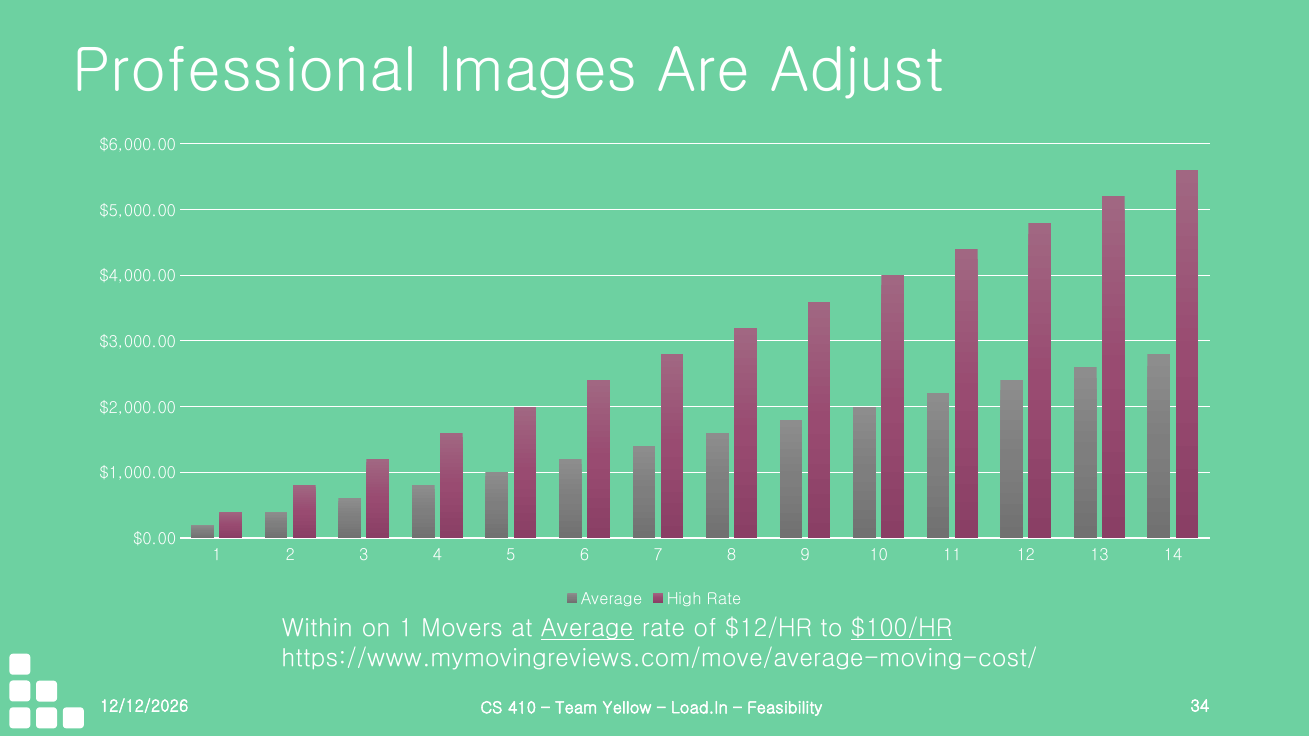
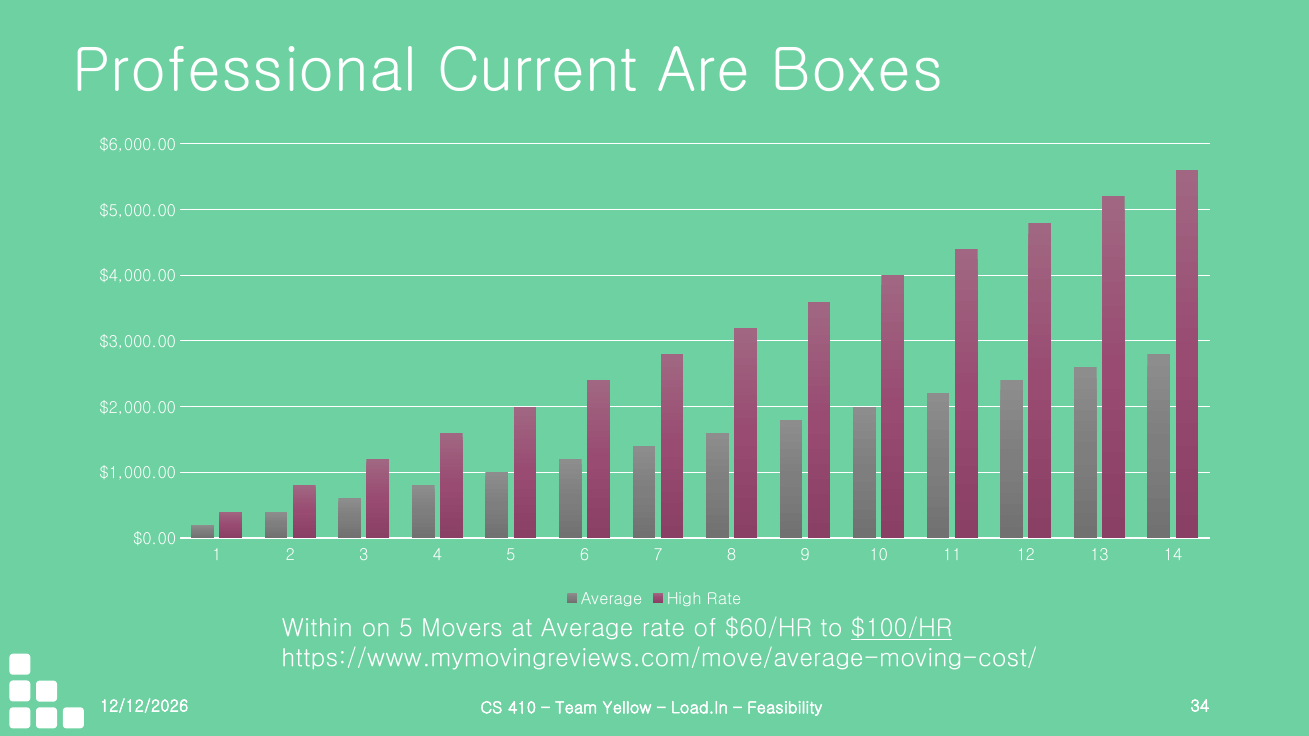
Images: Images -> Current (538, 71)
Adjust: Adjust -> Boxes (857, 71)
on 1: 1 -> 5 (406, 629)
Average underline: present -> none (587, 629)
$12/HR: $12/HR -> $60/HR (768, 629)
